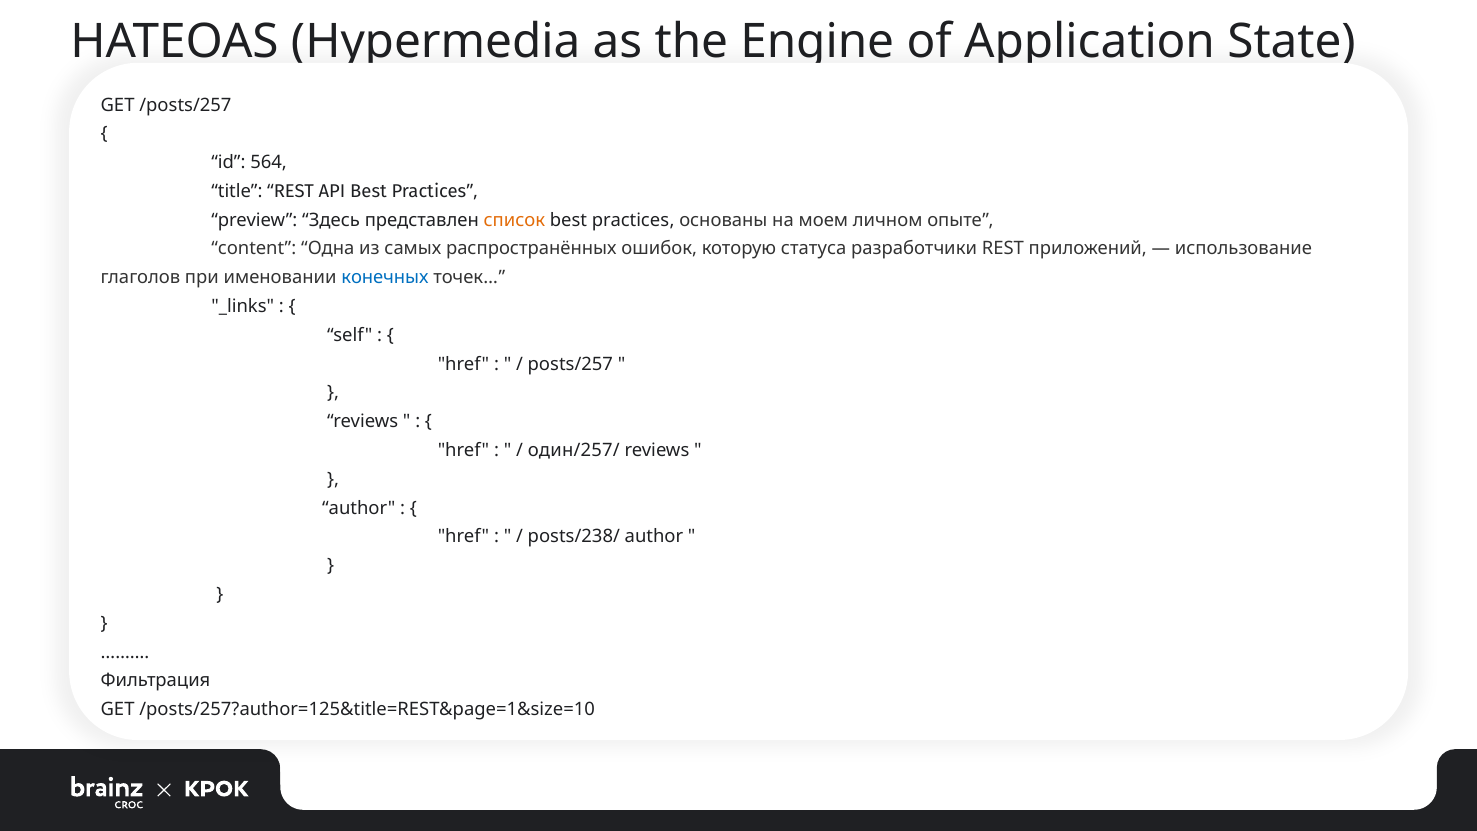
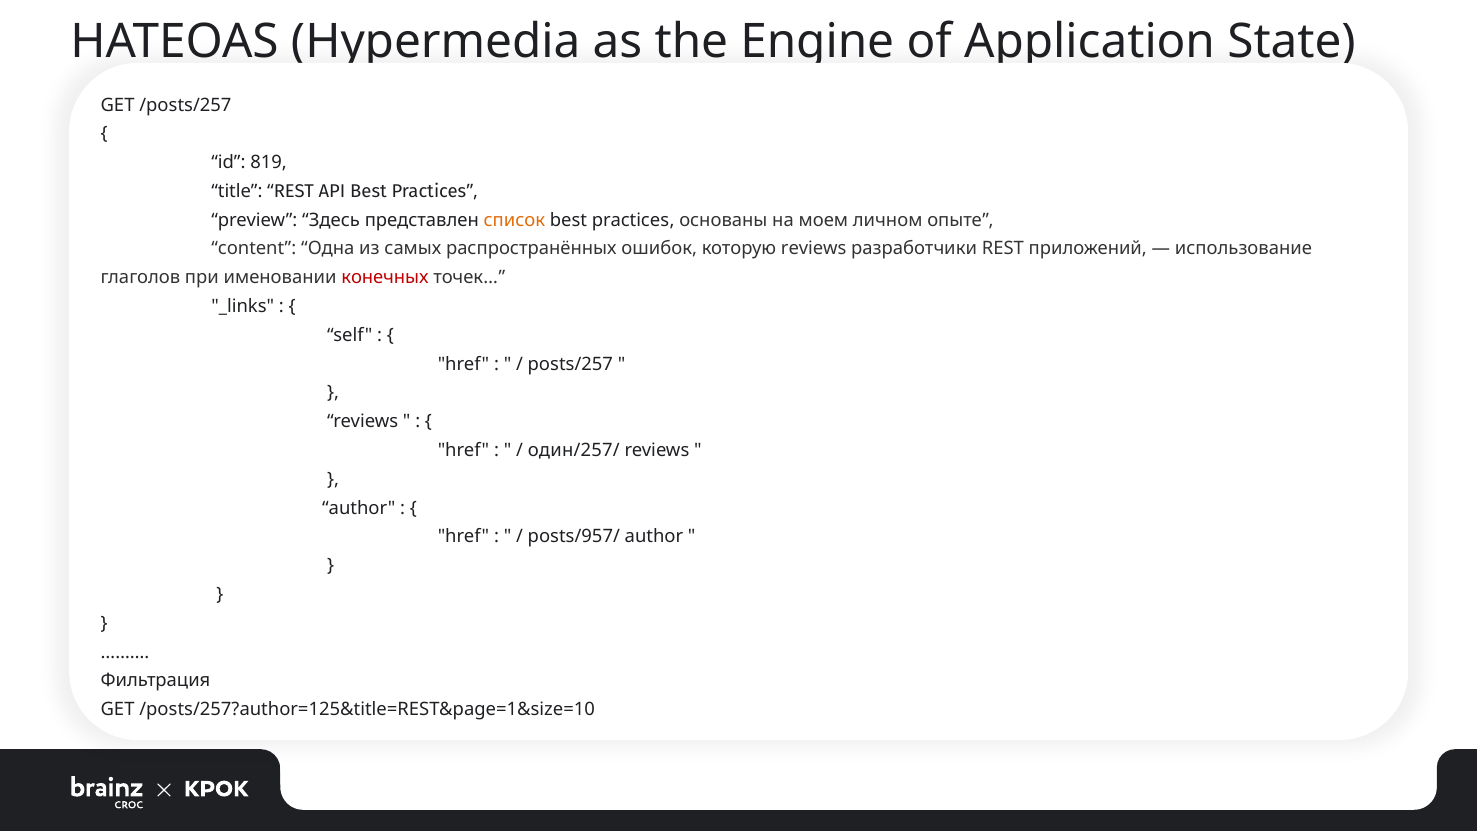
564: 564 -> 819 (269, 162)
которую статуса: статуса -> reviews (814, 249)
конечных colour: blue -> red (385, 278)
posts/238/: posts/238/ -> posts/957/ (574, 537)
